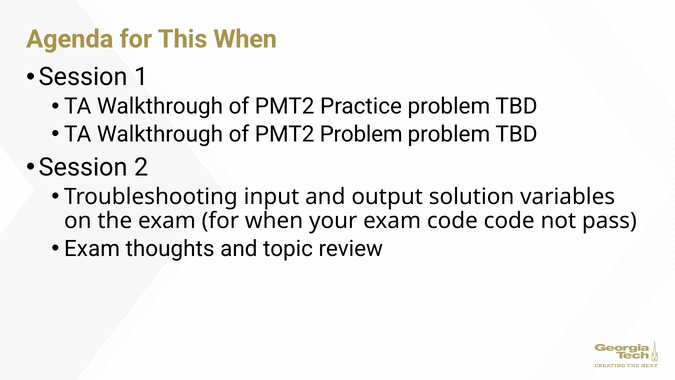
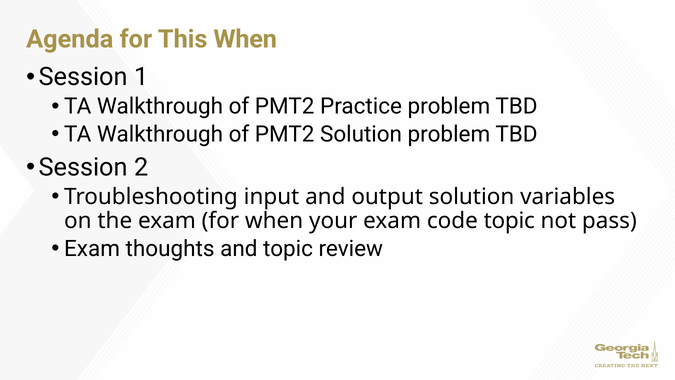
PMT2 Problem: Problem -> Solution (361, 134)
code code: code -> topic (509, 221)
